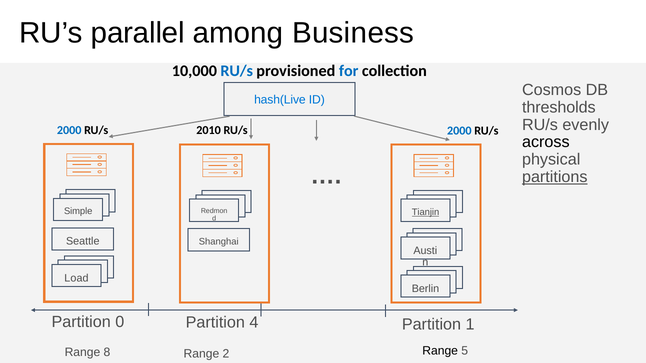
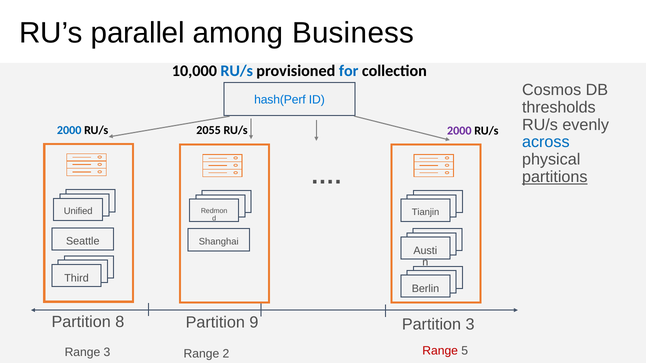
hash(Live: hash(Live -> hash(Perf (280, 100)
2010: 2010 -> 2055 (209, 130)
2000 colour: blue -> purple (459, 131)
across colour: black -> blue (546, 142)
Simple: Simple -> Unified (78, 211)
Tianjin underline: present -> none (426, 212)
Load: Load -> Third (77, 278)
0: 0 -> 8 (120, 322)
4: 4 -> 9 (254, 323)
Partition 1: 1 -> 3 (470, 325)
Range 8: 8 -> 3 (107, 352)
Range colour: black -> red (440, 351)
